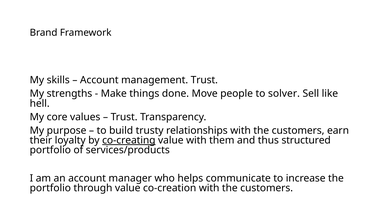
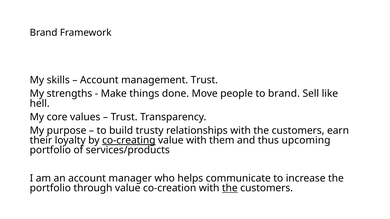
to solver: solver -> brand (284, 94)
structured: structured -> upcoming (306, 141)
the underline: none -> present (230, 188)
